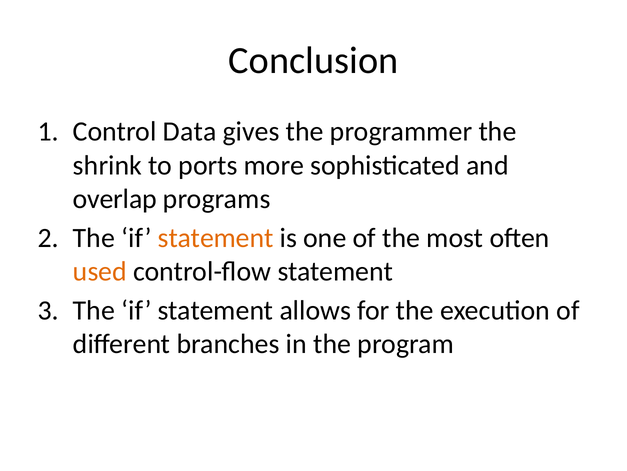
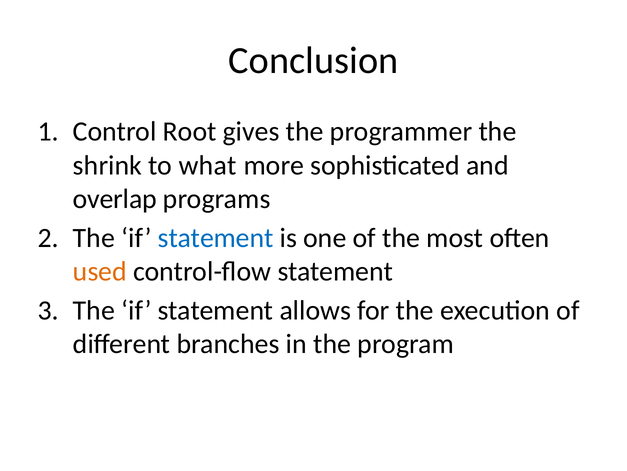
Data: Data -> Root (190, 132)
ports: ports -> what (208, 165)
statement colour: orange -> blue (216, 238)
